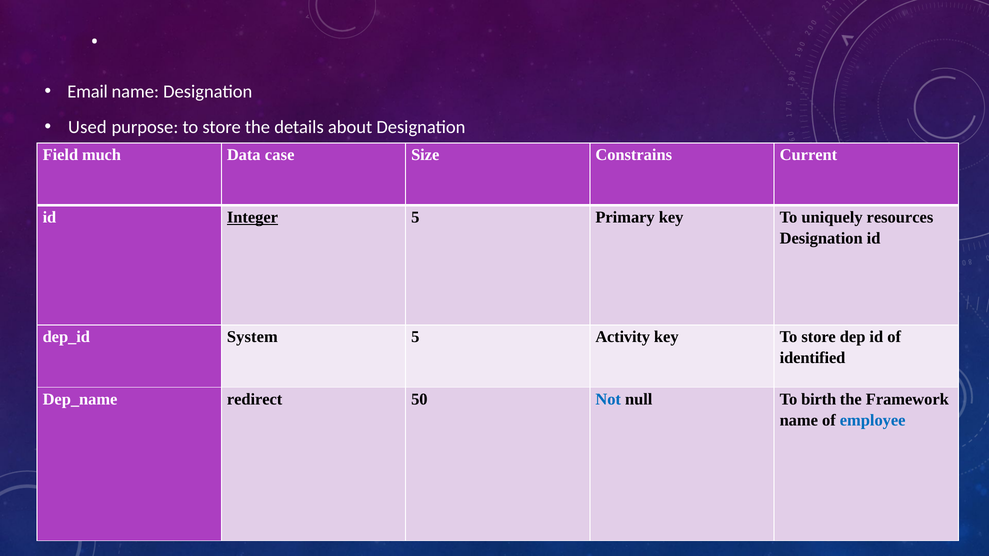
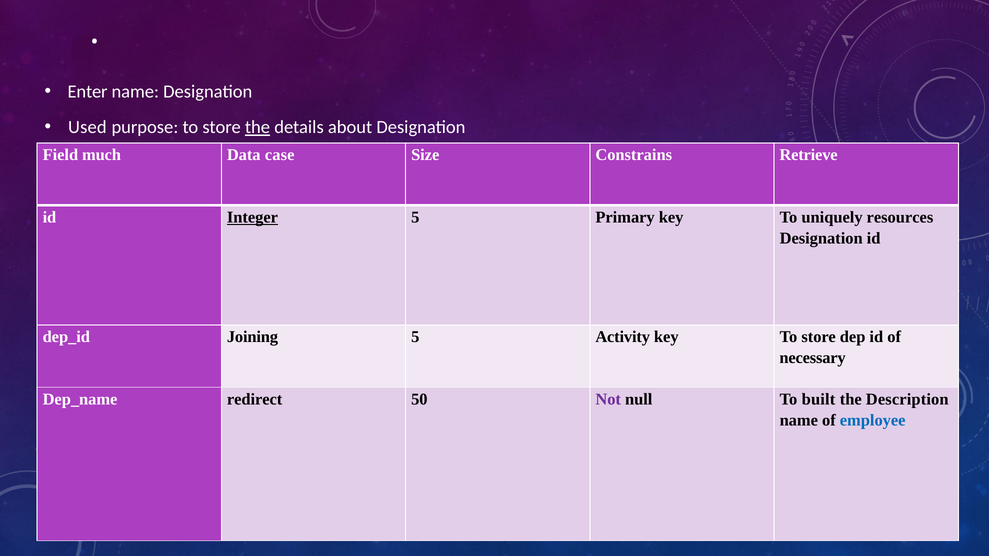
Email: Email -> Enter (88, 92)
the underline: none -> present (257, 127)
Current: Current -> Retrieve (809, 155)
System: System -> Joining (252, 337)
identified: identified -> necessary (813, 358)
Not colour: blue -> purple (608, 400)
birth: birth -> built (819, 400)
Framework: Framework -> Description (907, 400)
